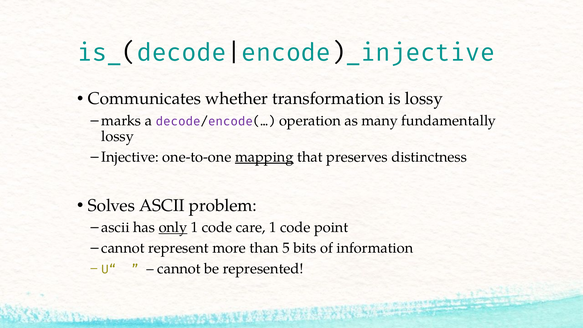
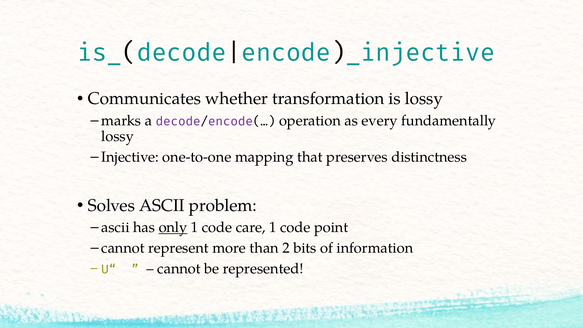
many: many -> every (380, 121)
mapping underline: present -> none (264, 157)
5: 5 -> 2 (286, 248)
